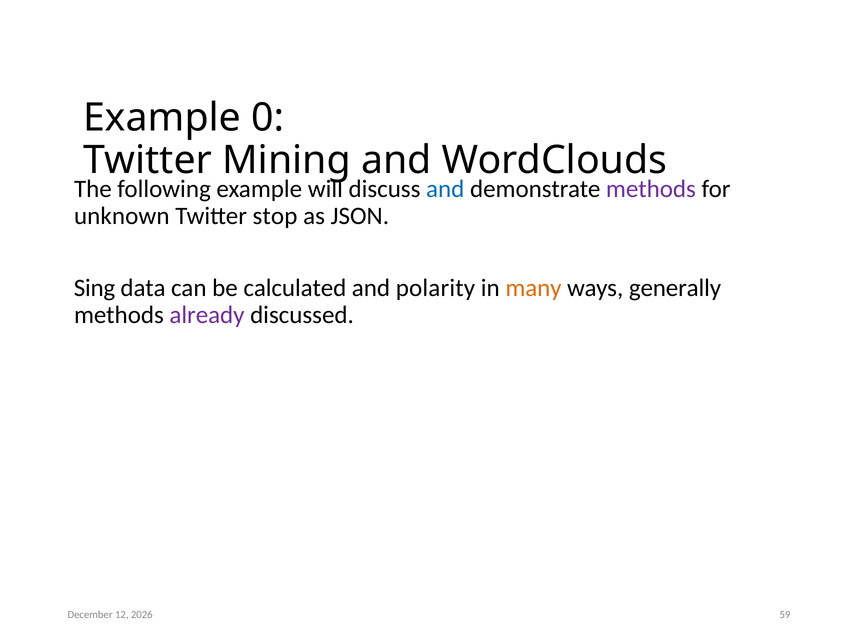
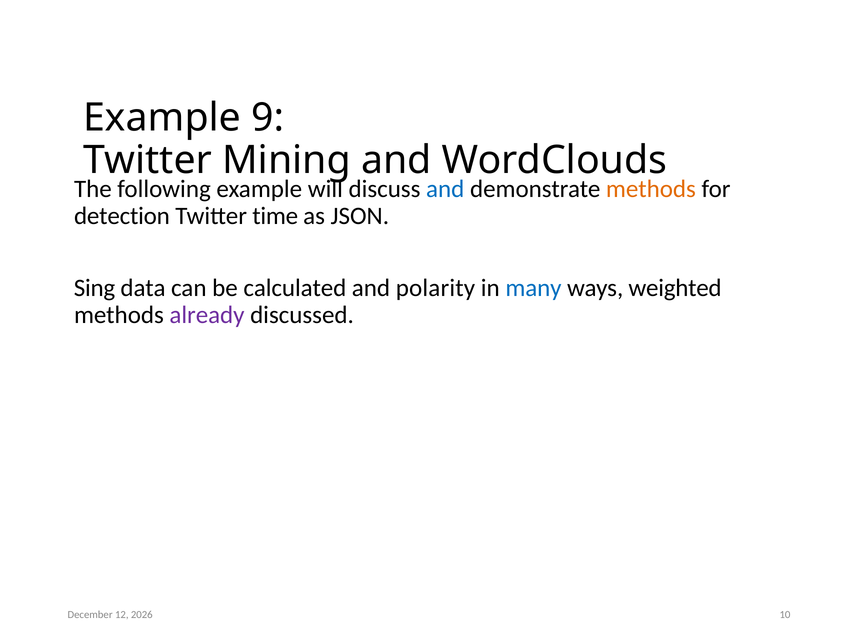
0: 0 -> 9 (268, 117)
methods colour: purple -> orange (651, 189)
unknown: unknown -> detection (122, 216)
stop: stop -> time (275, 216)
many colour: orange -> blue (533, 288)
generally: generally -> weighted (675, 288)
59: 59 -> 10 (785, 614)
